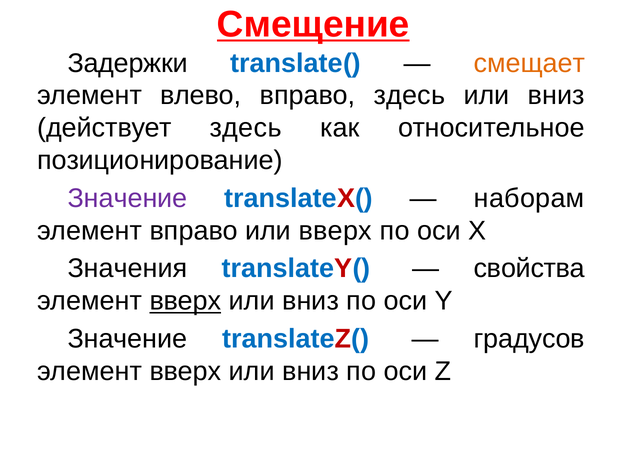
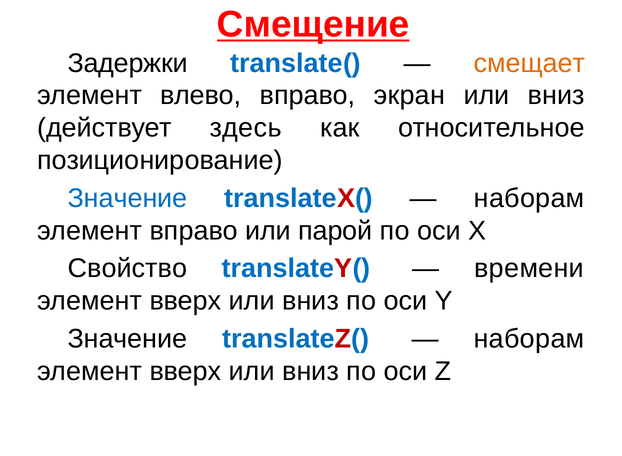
вправо здесь: здесь -> экран (409, 95)
Значение colour: purple -> blue (127, 198)
или вверх: вверх -> парой (335, 231)
Значения: Значения -> Свойство (127, 268)
свойства: свойства -> времени (529, 268)
вверх underline: present -> none (185, 301)
градусов: градусов -> наборам (529, 339)
